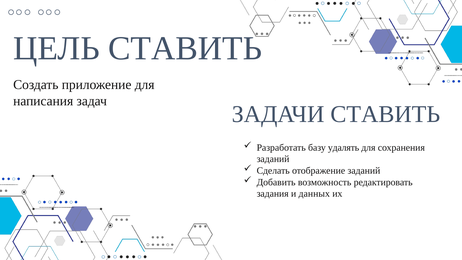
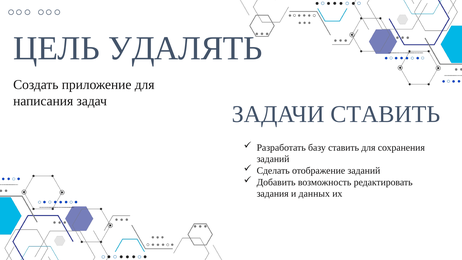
ЦЕЛЬ СТАВИТЬ: СТАВИТЬ -> УДАЛЯТЬ (185, 48)
базу удалять: удалять -> ставить (344, 147)
